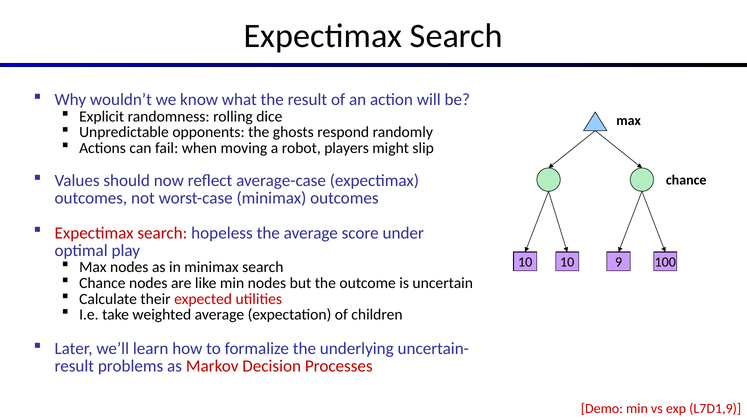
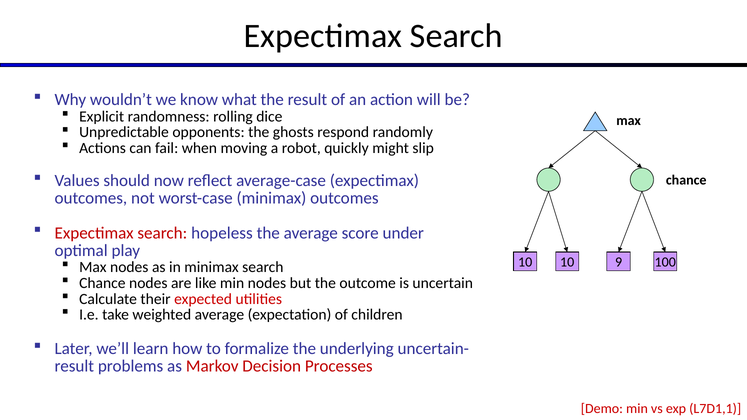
players: players -> quickly (347, 148)
L7D1,9: L7D1,9 -> L7D1,1 (715, 409)
